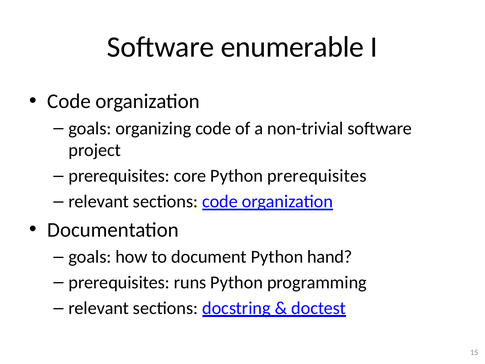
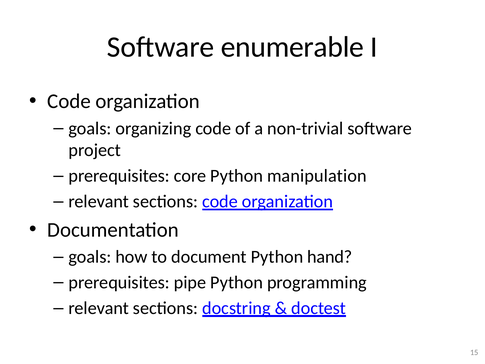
Python prerequisites: prerequisites -> manipulation (317, 176)
runs: runs -> pipe (190, 282)
